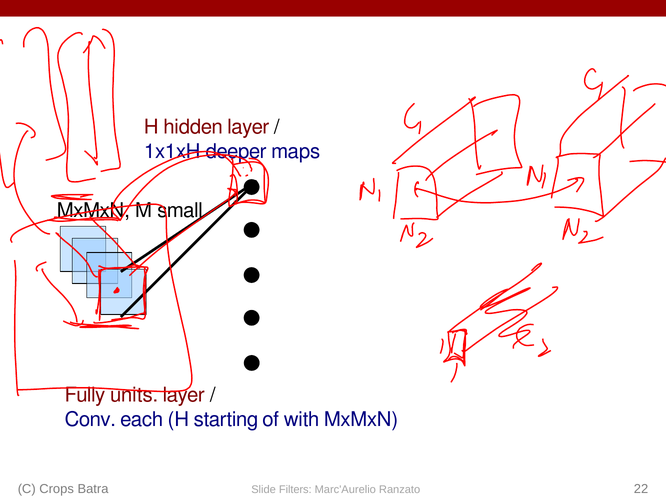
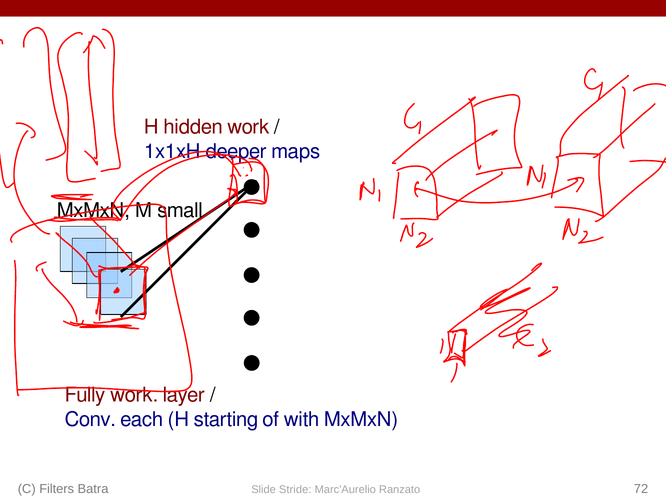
hidden layer: layer -> work (248, 127)
Fully units: units -> work (134, 396)
Crops: Crops -> Filters (57, 489)
22: 22 -> 72 (641, 489)
Filters: Filters -> Stride (295, 490)
